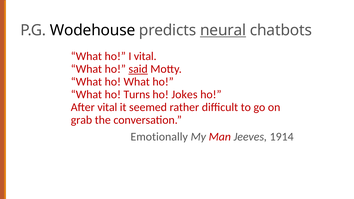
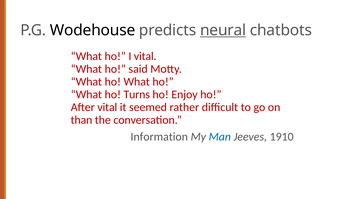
said underline: present -> none (138, 69)
Jokes: Jokes -> Enjoy (184, 95)
grab: grab -> than (81, 120)
Emotionally: Emotionally -> Information (159, 137)
Man colour: red -> blue (220, 137)
1914: 1914 -> 1910 (282, 137)
